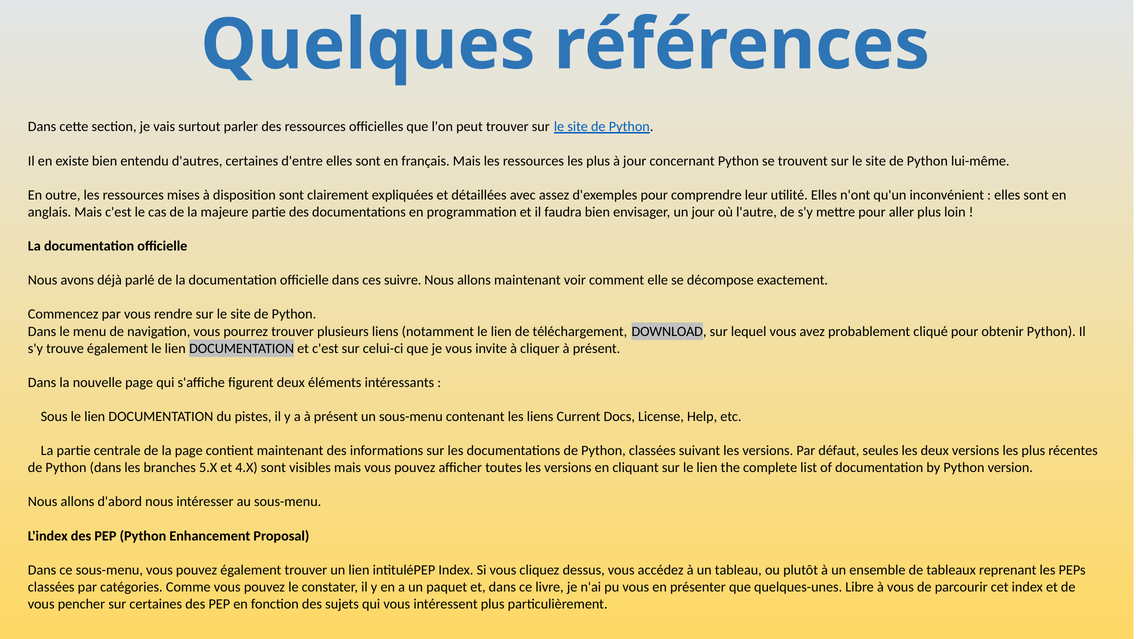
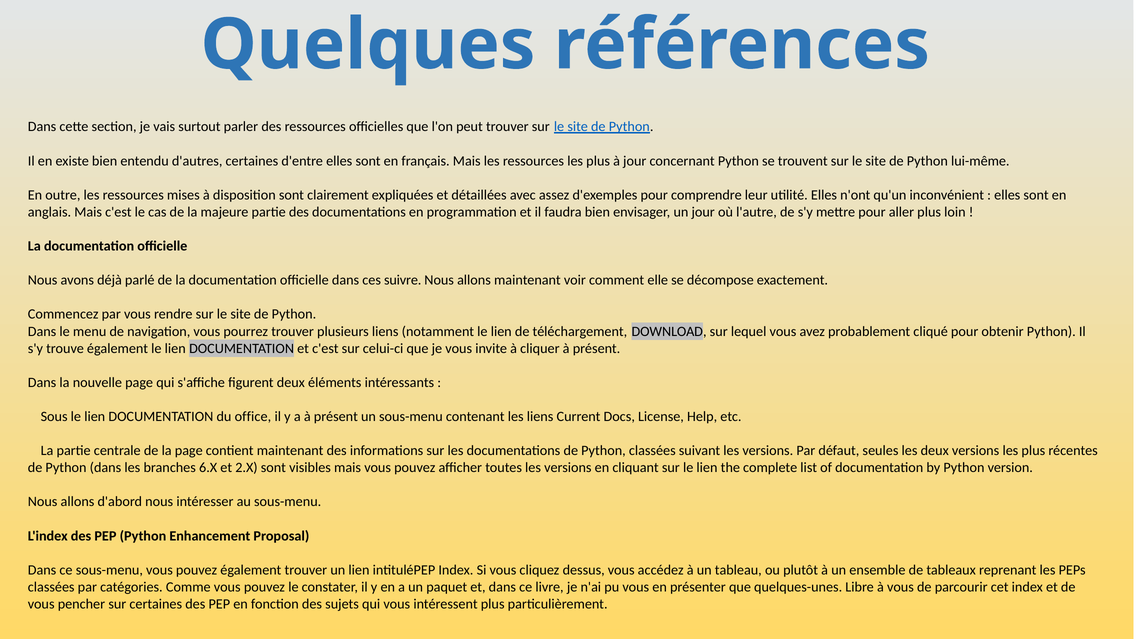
pistes: pistes -> office (253, 417)
5.X: 5.X -> 6.X (208, 468)
4.X: 4.X -> 2.X (246, 468)
